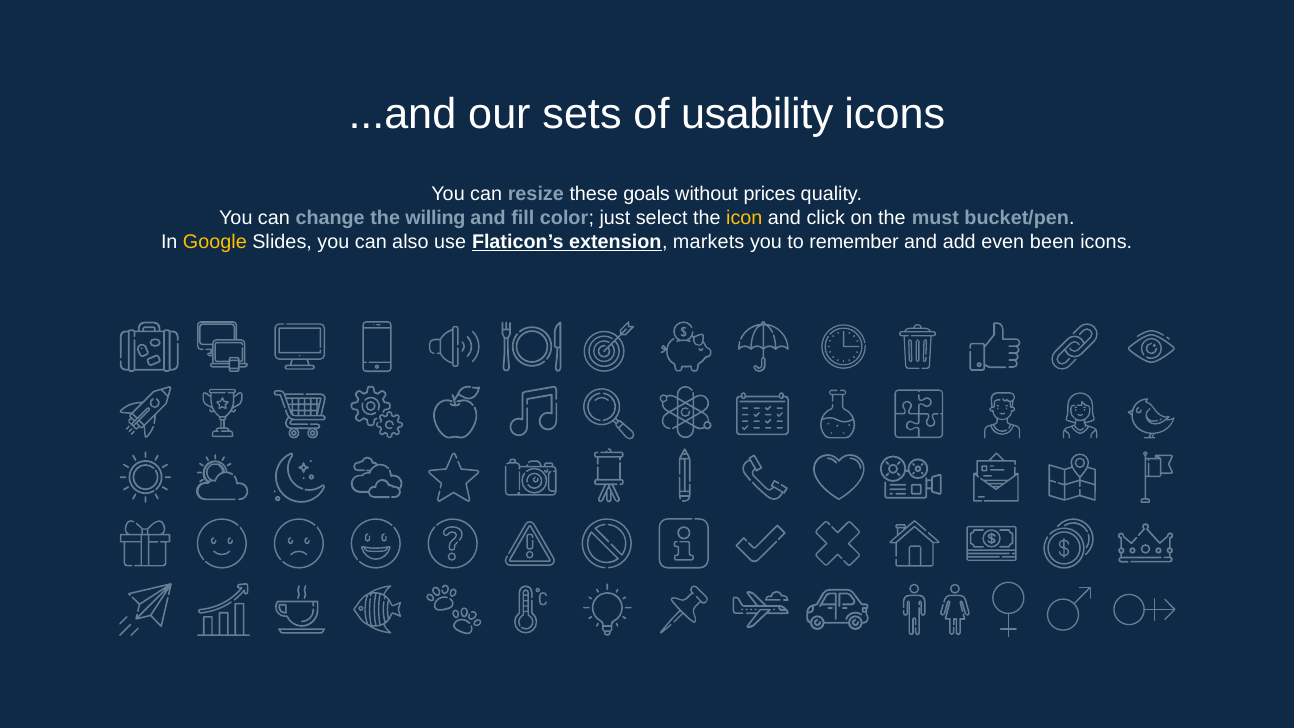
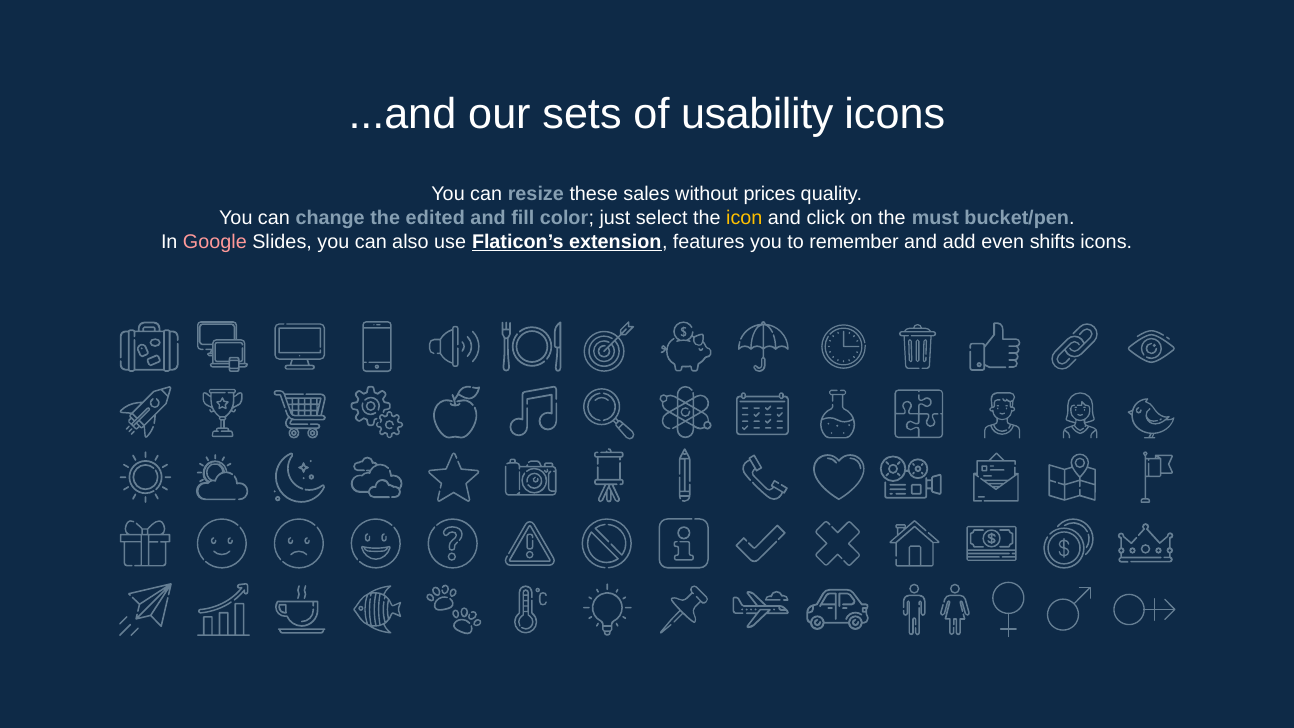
goals: goals -> sales (647, 194)
willing: willing -> edited (435, 218)
Google colour: yellow -> pink (215, 242)
markets: markets -> features (709, 242)
been: been -> shifts (1052, 242)
